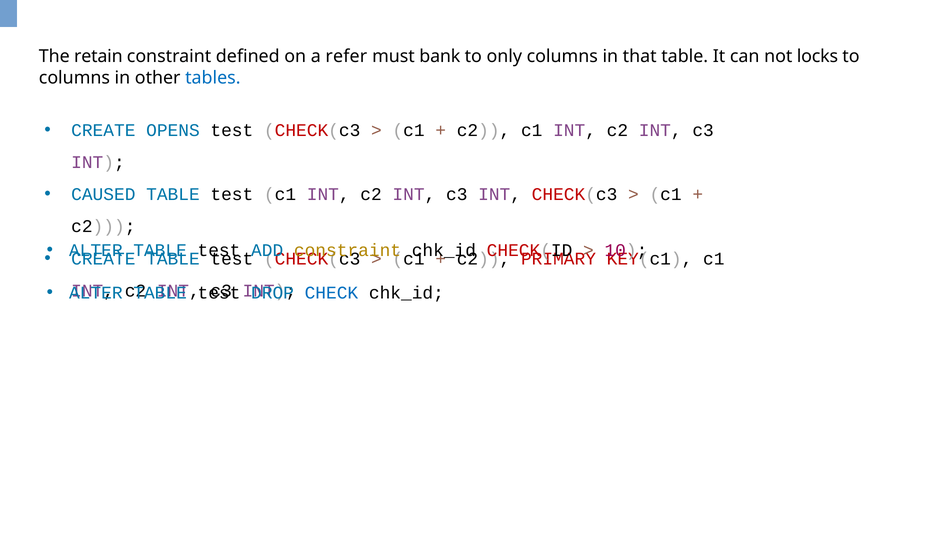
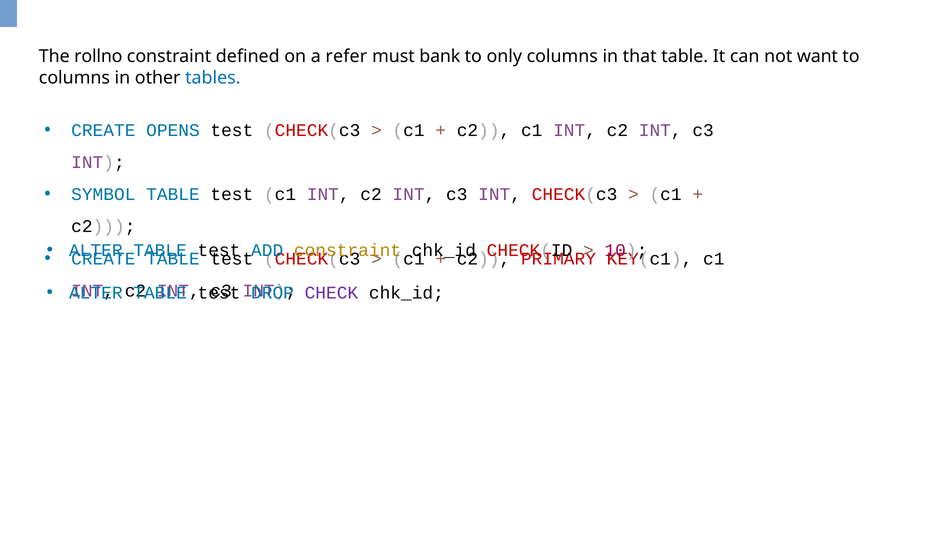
retain: retain -> rollno (98, 57)
locks: locks -> want (817, 57)
CAUSED: CAUSED -> SYMBOL (103, 195)
CHECK colour: blue -> purple (331, 293)
